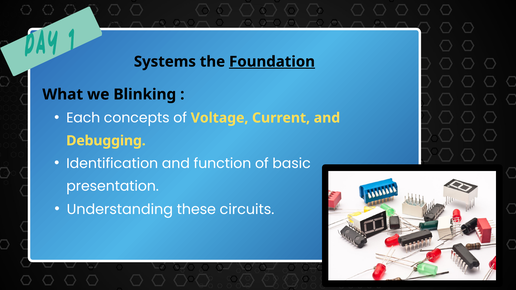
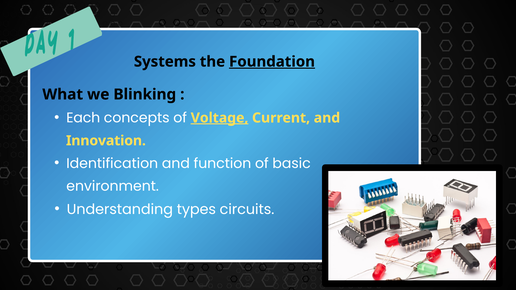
Voltage underline: none -> present (220, 118)
Debugging: Debugging -> Innovation (106, 141)
presentation: presentation -> environment (113, 186)
these: these -> types (196, 209)
